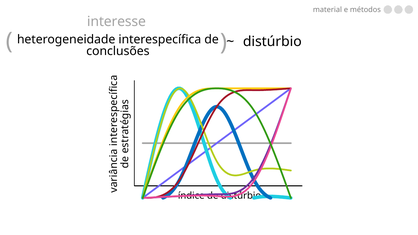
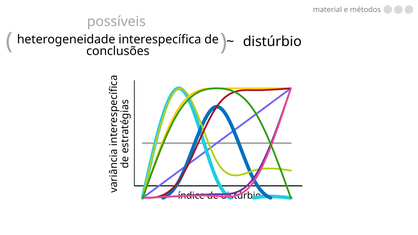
interesse: interesse -> possíveis (116, 22)
